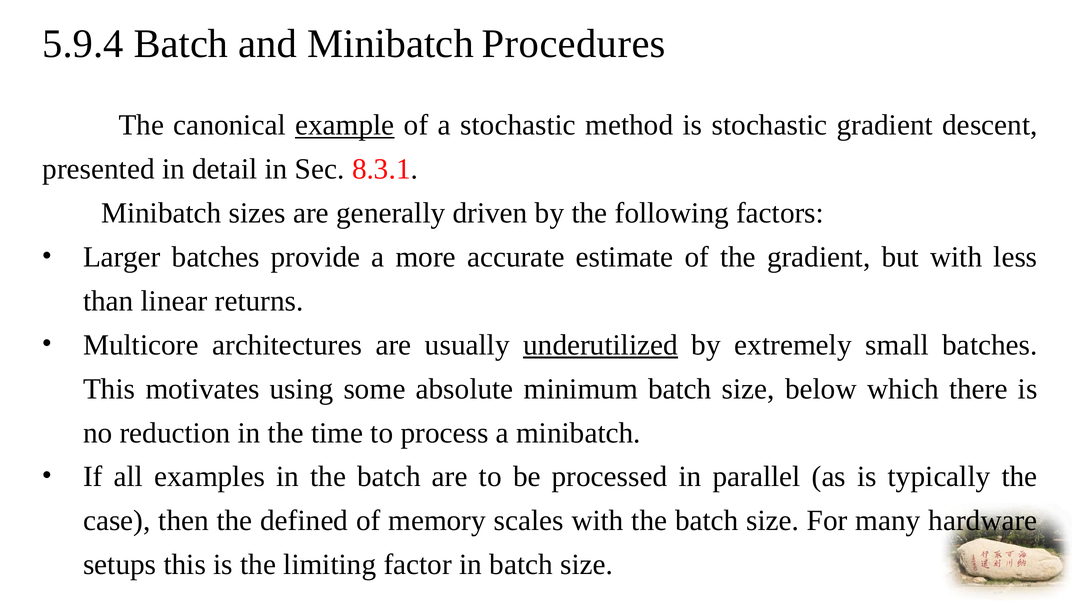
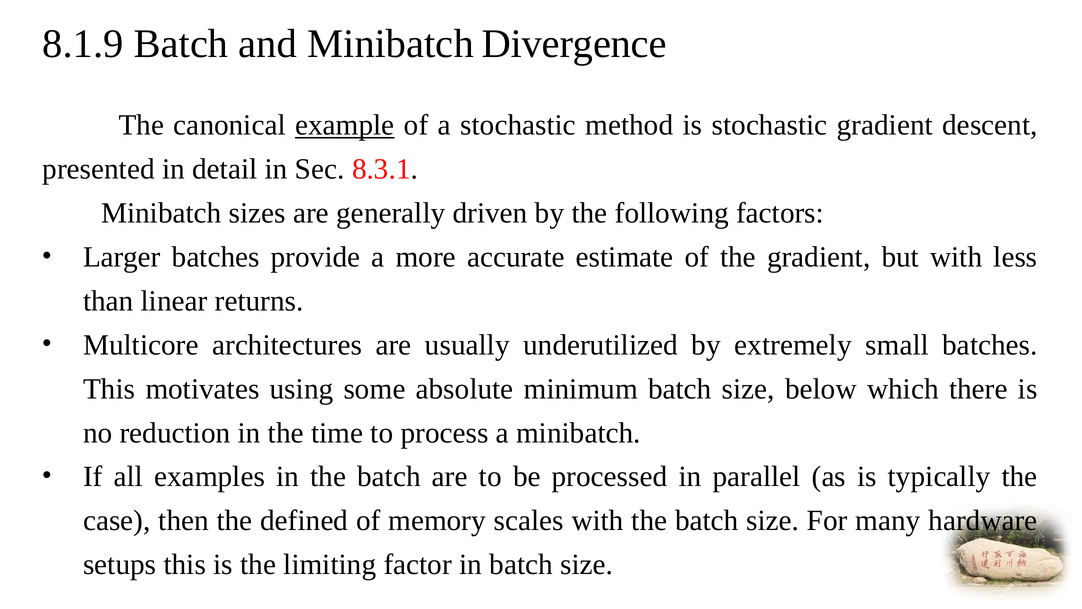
5.9.4: 5.9.4 -> 8.1.9 (83, 44)
Procedures: Procedures -> Divergence (574, 44)
underutilized underline: present -> none (601, 345)
